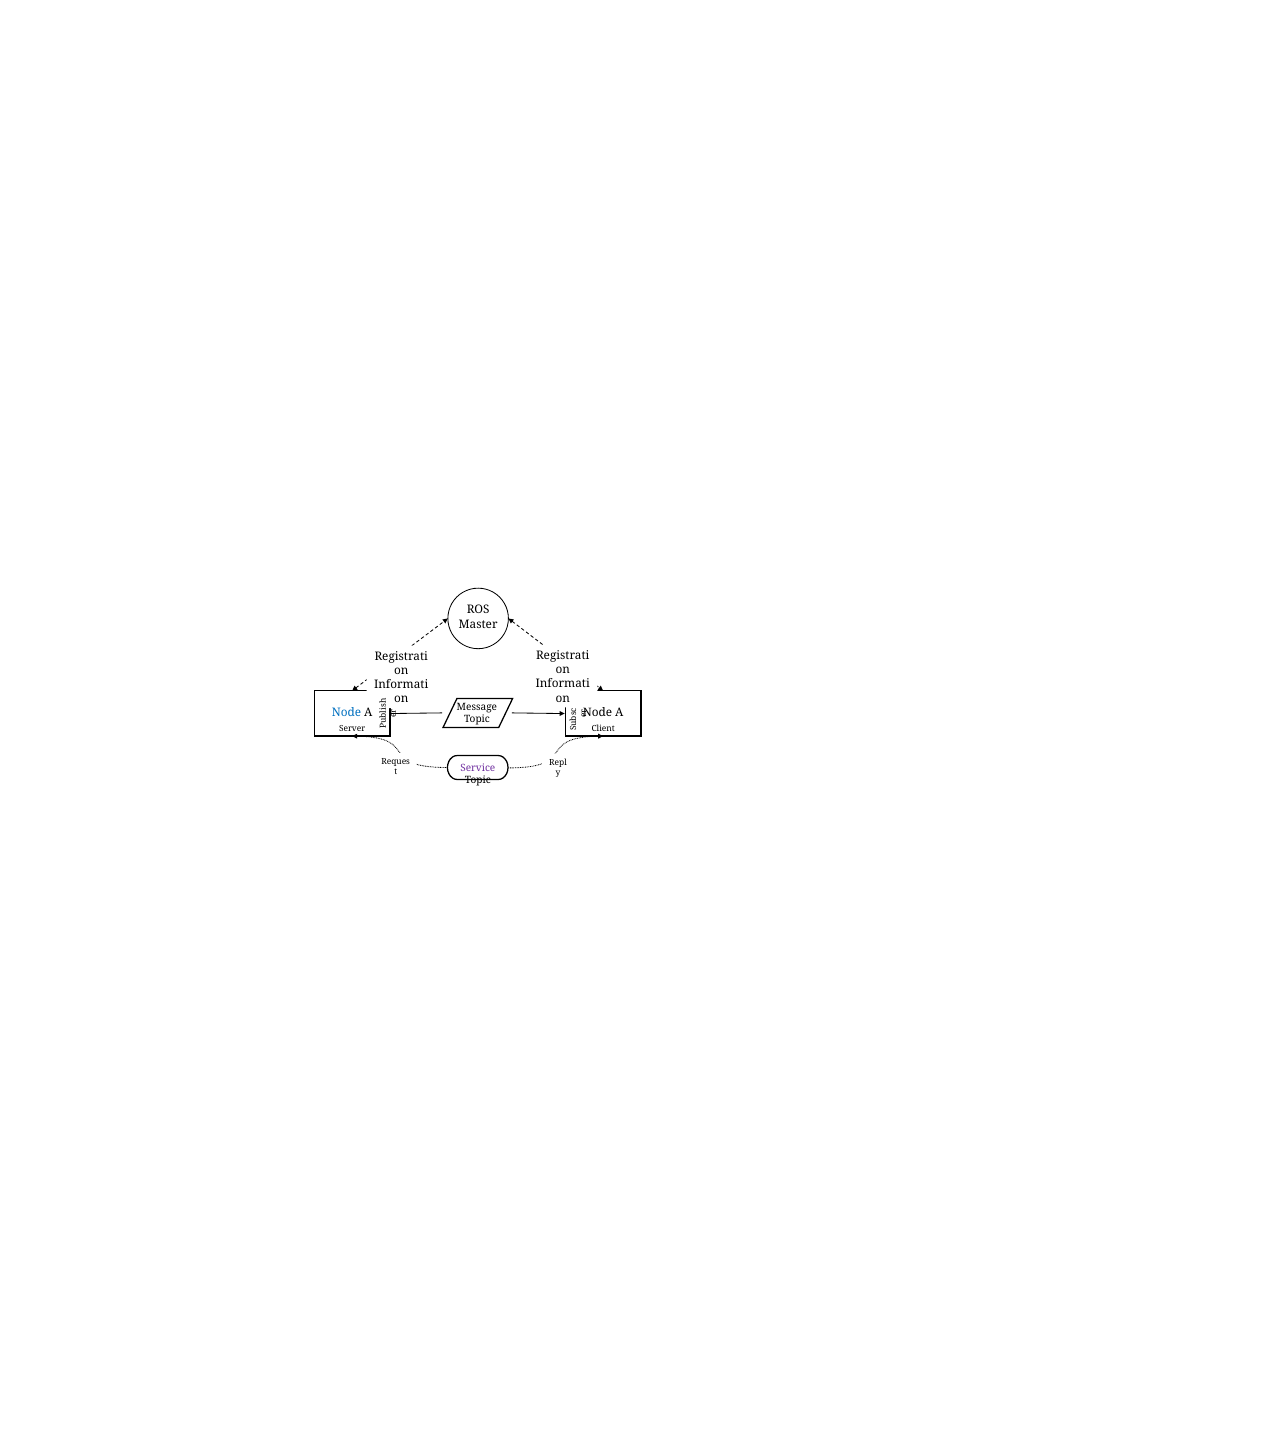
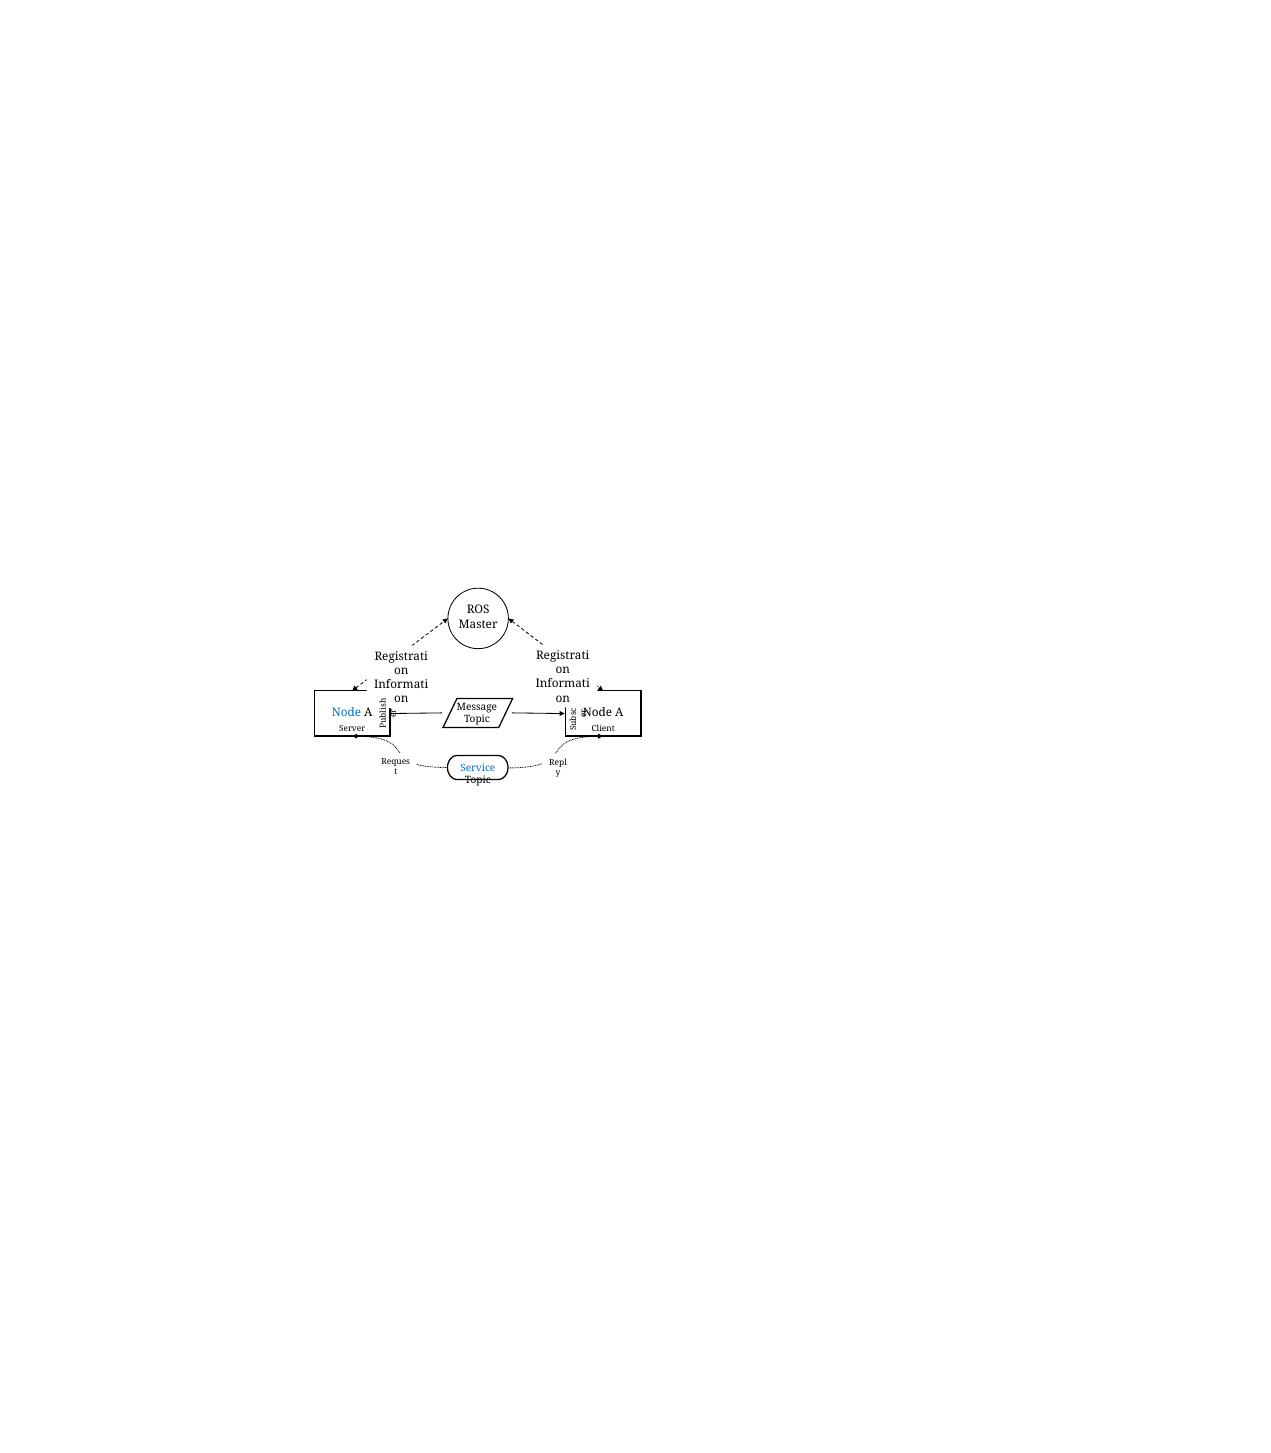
Service colour: purple -> blue (478, 768)
